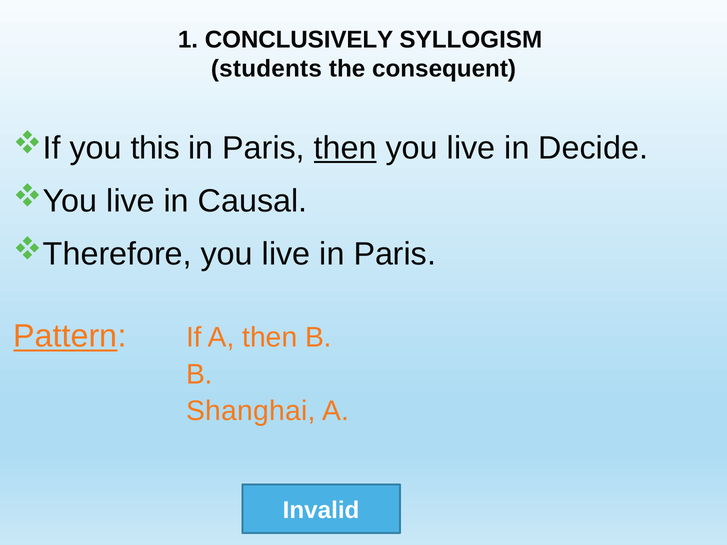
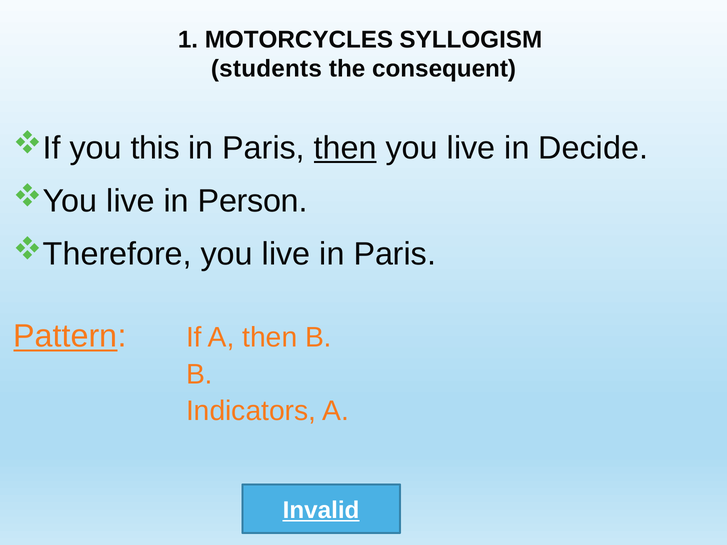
CONCLUSIVELY: CONCLUSIVELY -> MOTORCYCLES (299, 40)
Causal: Causal -> Person (253, 201)
Shanghai: Shanghai -> Indicators (251, 411)
Invalid underline: none -> present (321, 511)
